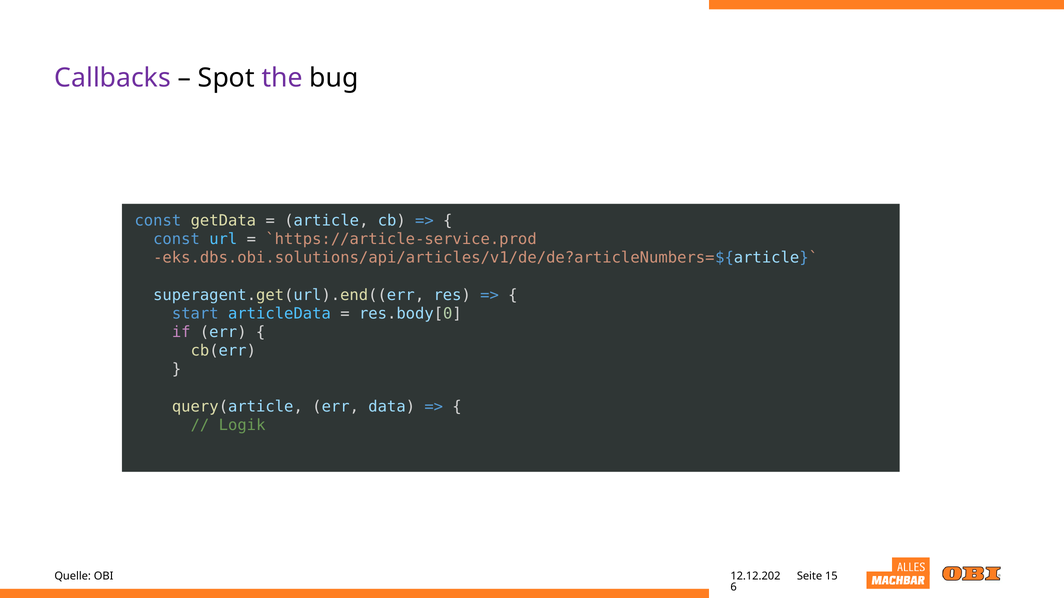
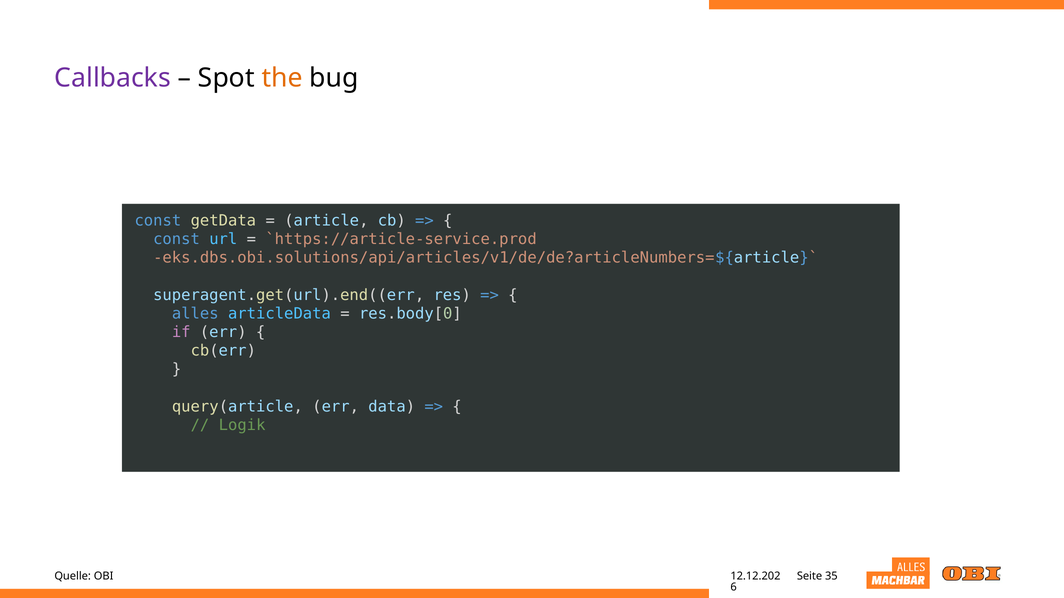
the colour: purple -> orange (282, 78)
start: start -> alles (195, 314)
15: 15 -> 35 (831, 577)
